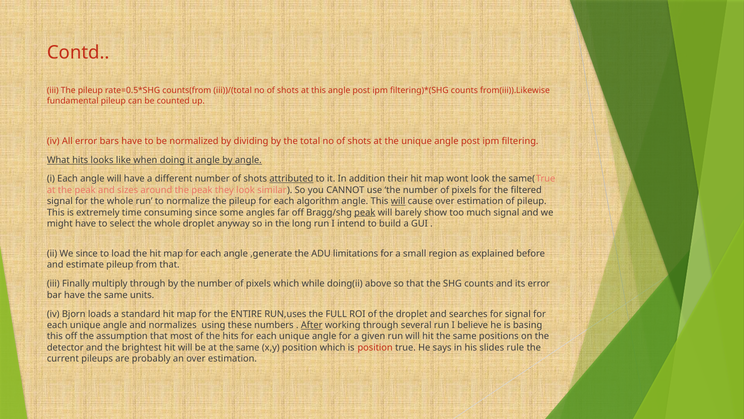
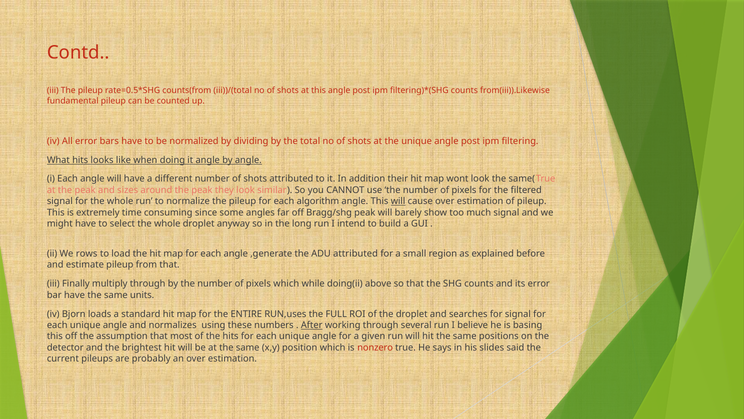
attributed underline: present -> none (291, 179)
peak underline: present -> none (365, 212)
We since: since -> rows (87, 253)
ADU limitations: limitations -> attributed (356, 253)
is position: position -> nonzero (375, 347)
rule: rule -> said (515, 347)
